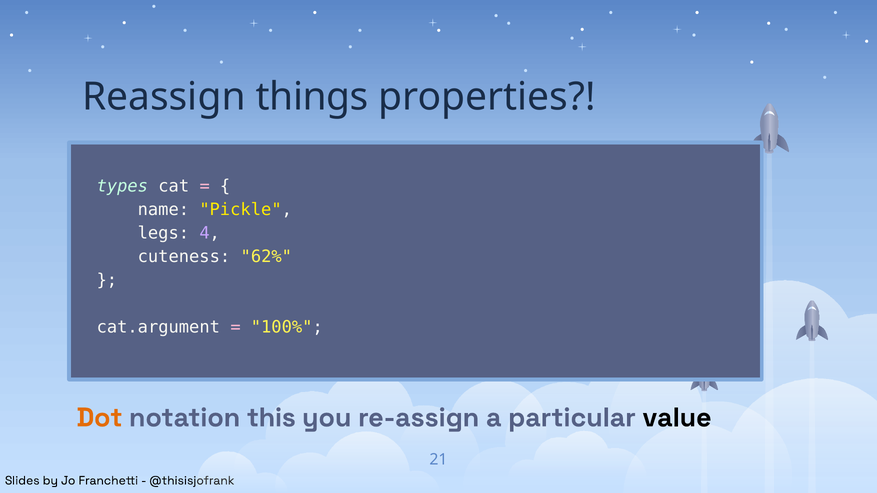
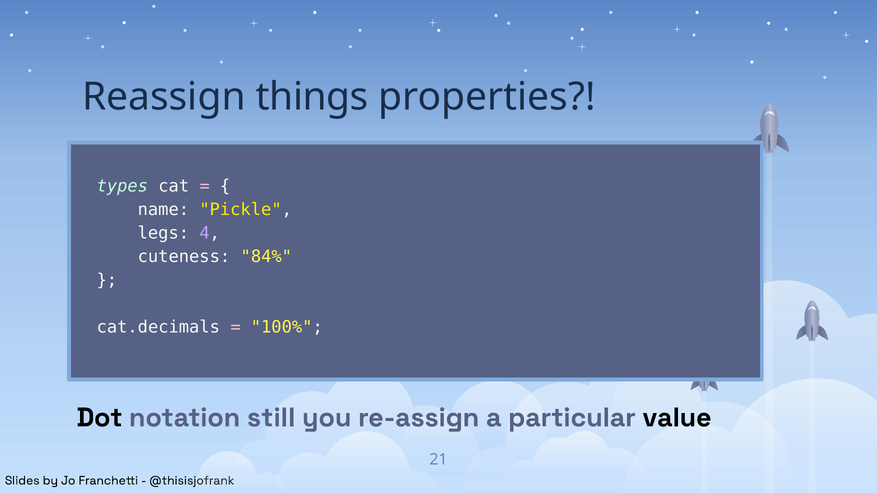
62%: 62% -> 84% (266, 257)
cat.argument: cat.argument -> cat.decimals (158, 327)
Dot colour: orange -> black (99, 418)
this: this -> still (271, 418)
